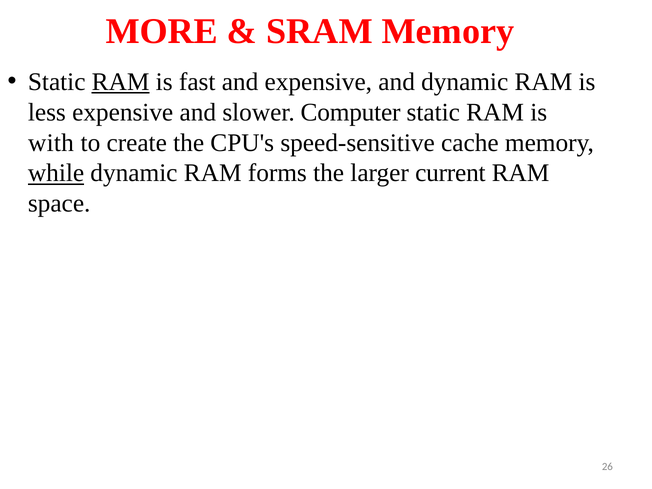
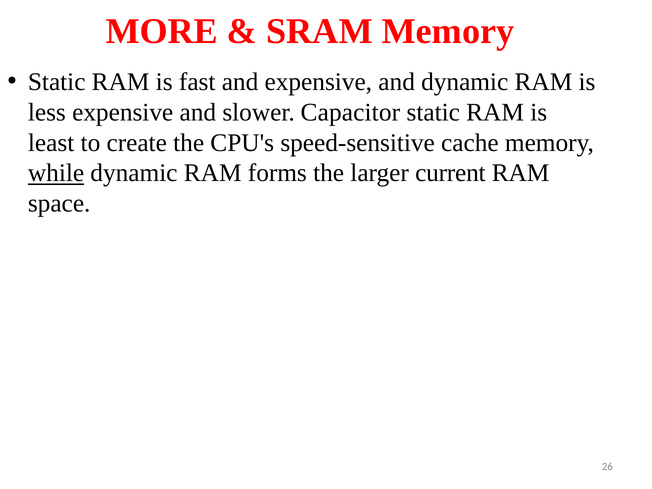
RAM underline: present -> none (121, 82)
Computer: Computer -> Capacitor (350, 112)
with: with -> least (51, 143)
